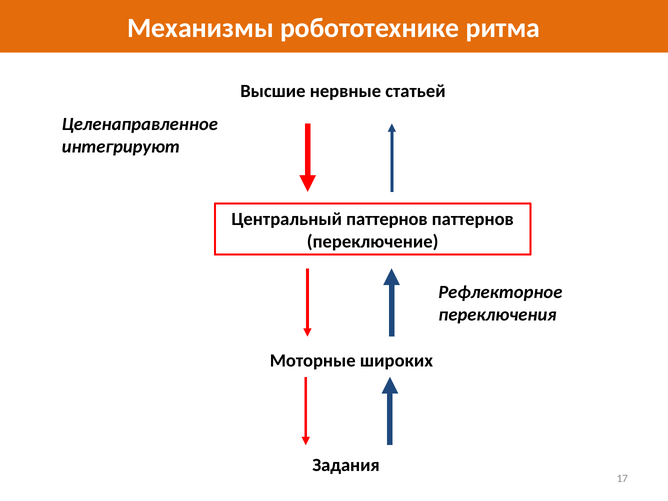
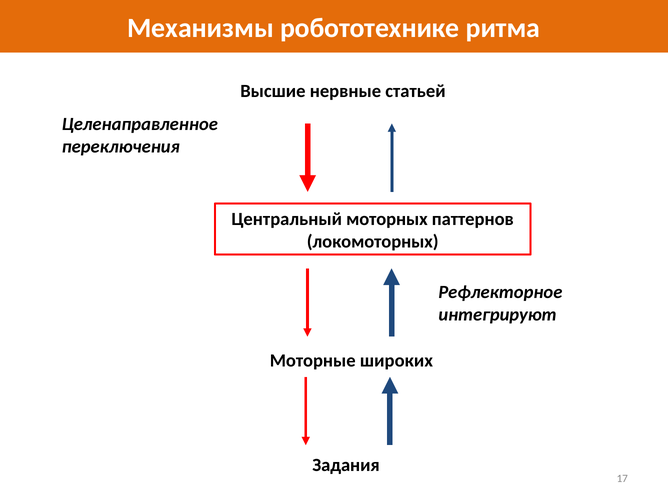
интегрируют: интегрируют -> переключения (121, 147)
Центральный паттернов: паттернов -> моторных (387, 219)
переключение: переключение -> локомоторных (373, 242)
переключения: переключения -> интегрируют (498, 315)
